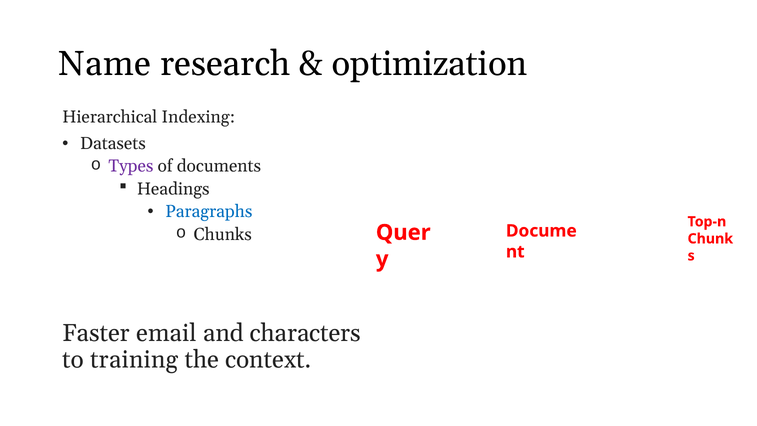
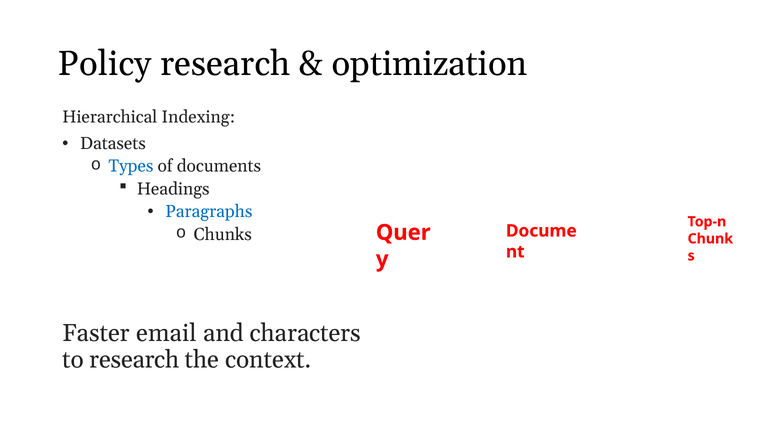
Name: Name -> Policy (105, 64)
Types colour: purple -> blue (131, 166)
to training: training -> research (134, 360)
